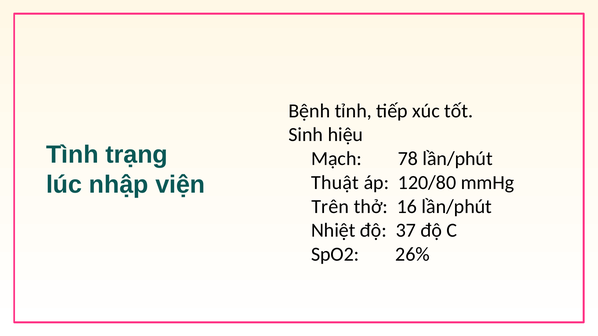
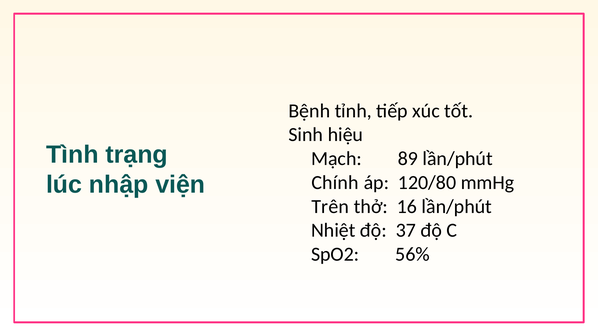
78: 78 -> 89 (408, 159)
Thuật: Thuật -> Chính (335, 183)
26%: 26% -> 56% (413, 255)
